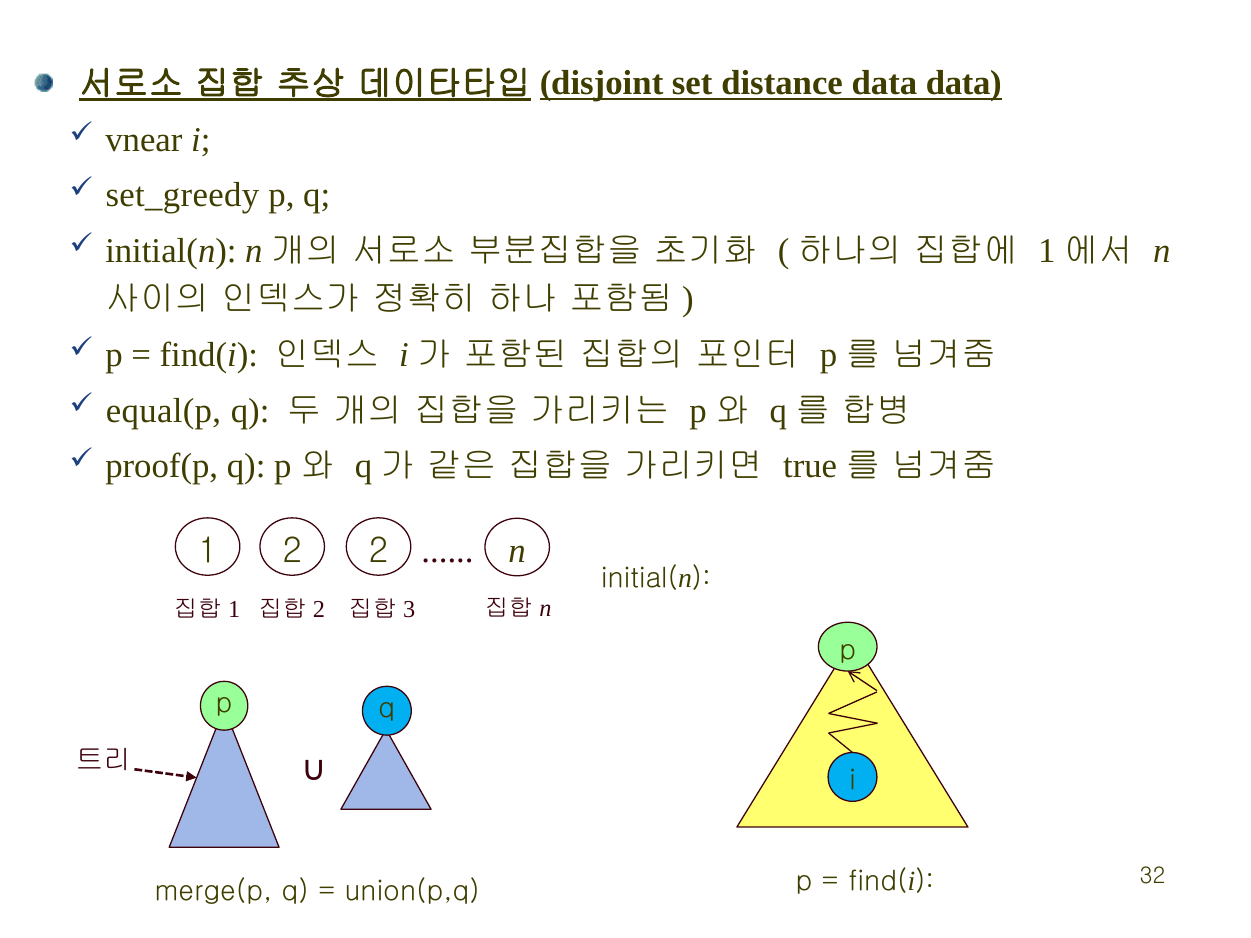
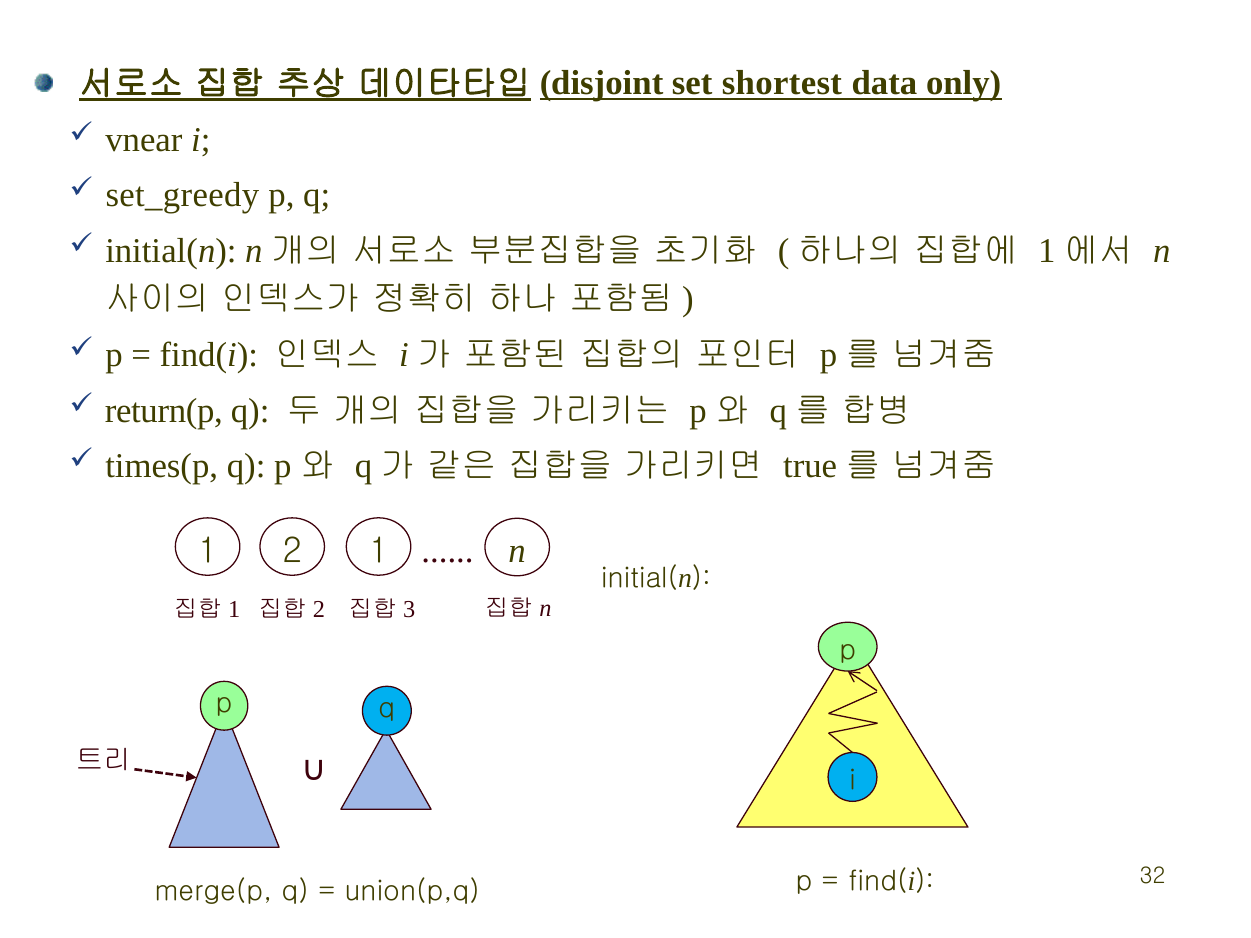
distance: distance -> shortest (782, 83)
data data: data -> only (964, 83)
equal(p: equal(p -> return(p (164, 411)
proof(p: proof(p -> times(p (162, 466)
2 2: 2 -> 1 (379, 551)
